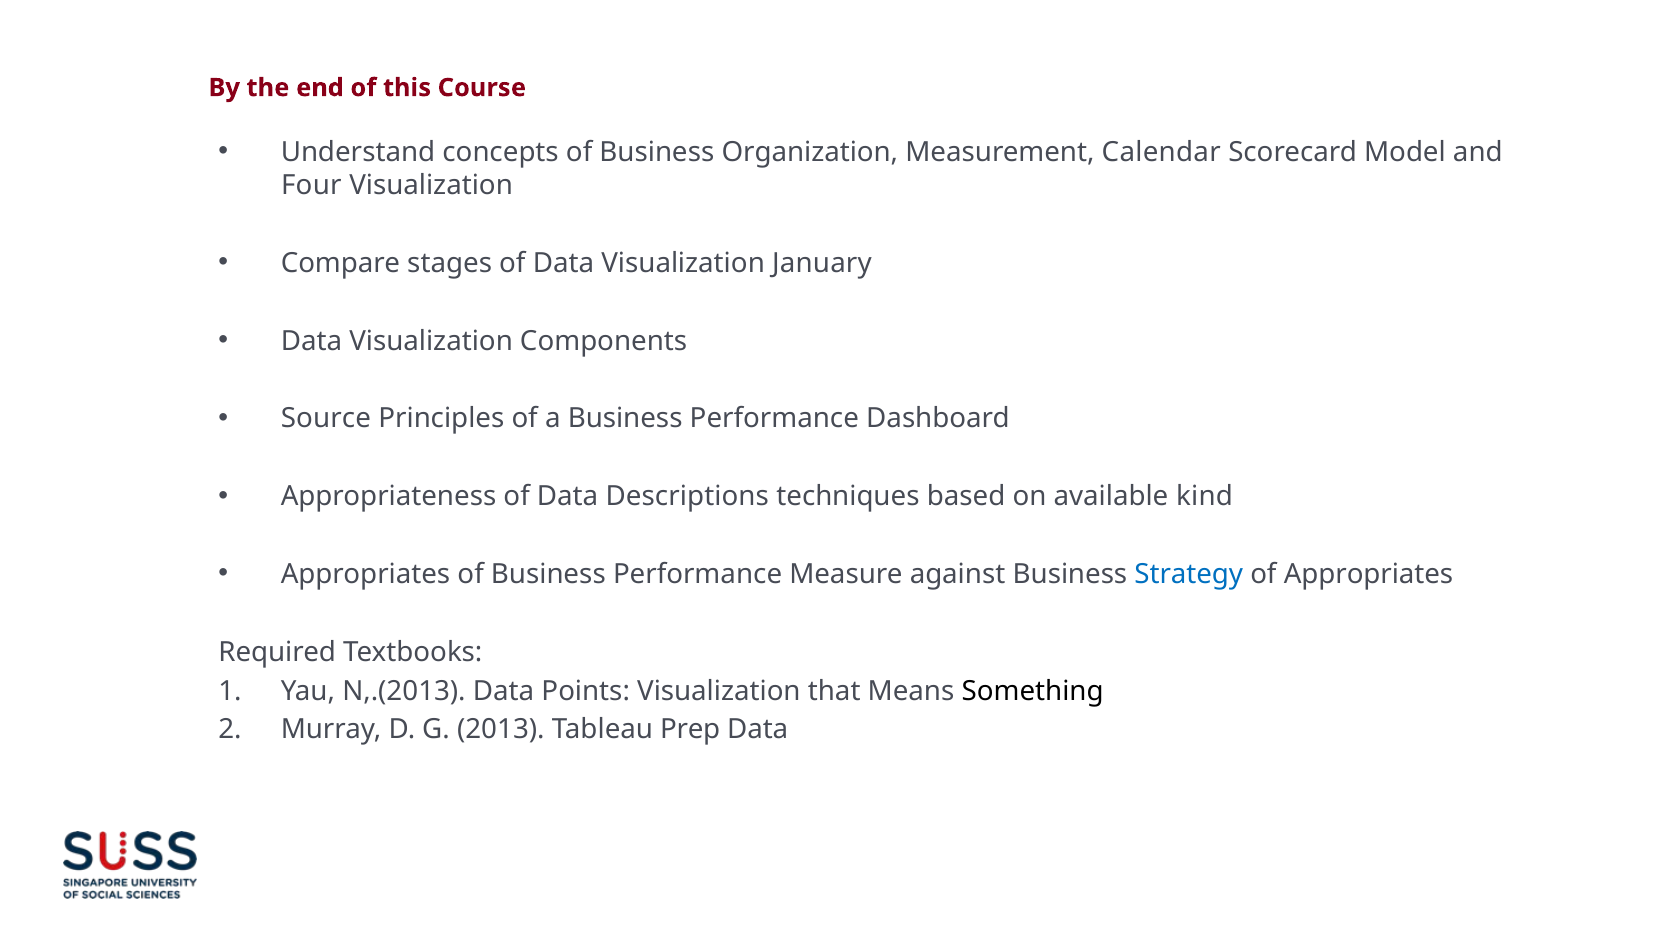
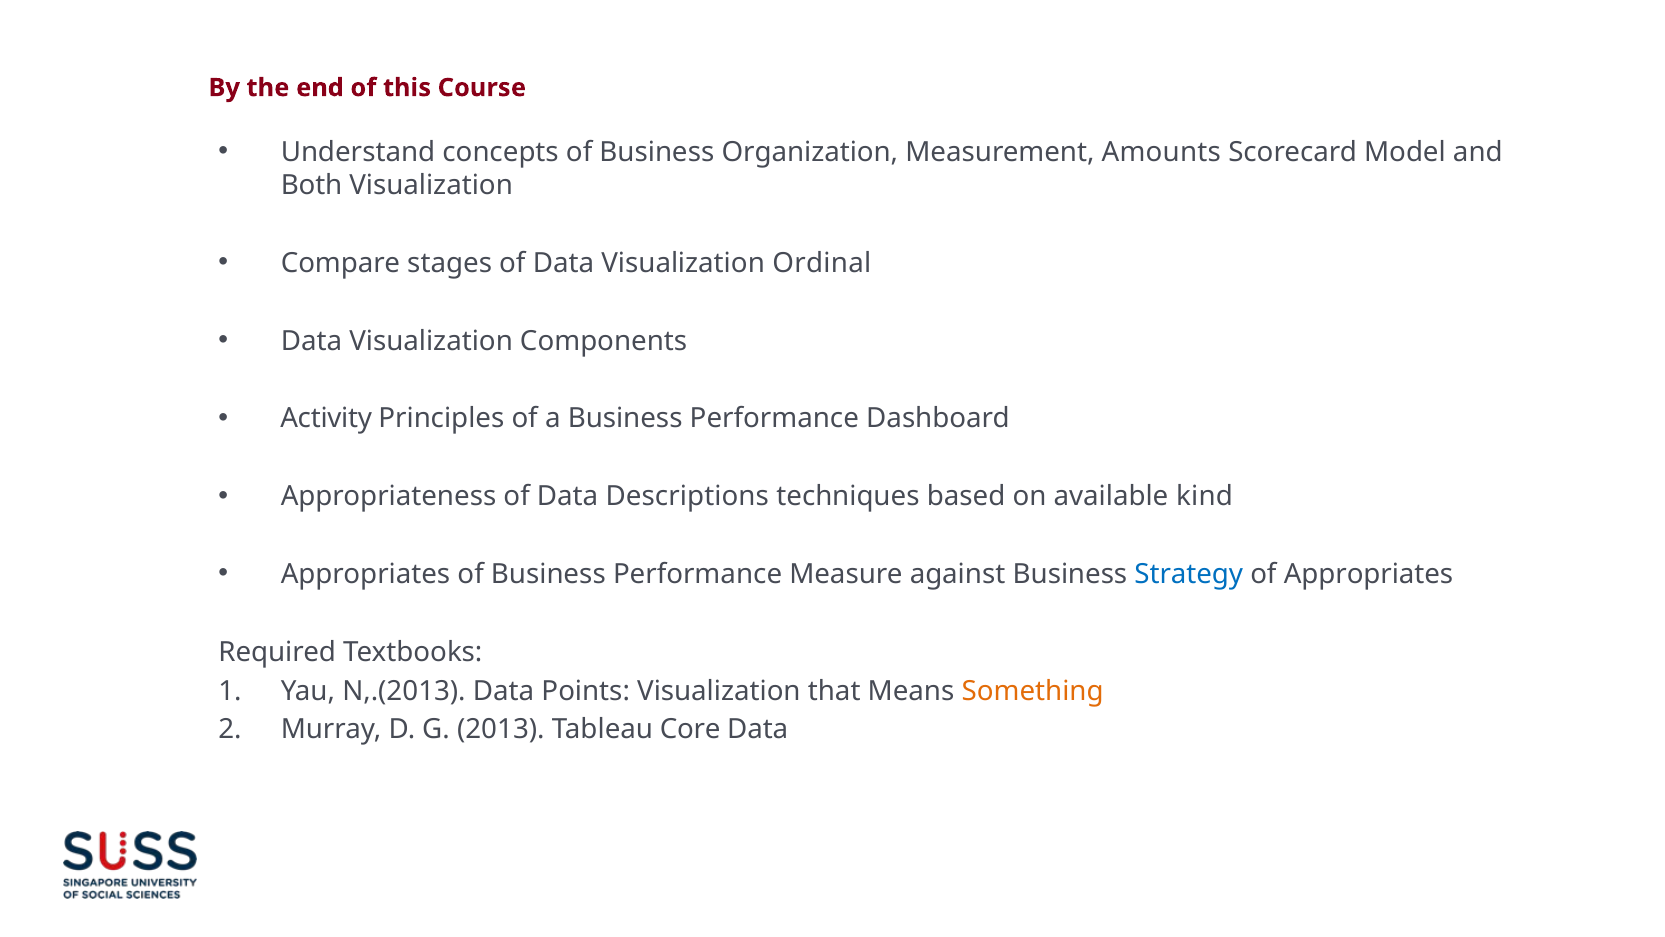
Calendar: Calendar -> Amounts (1161, 152)
Four: Four -> Both (312, 185)
January: January -> Ordinal (822, 263)
Source: Source -> Activity (326, 419)
Something colour: black -> orange (1033, 691)
Prep: Prep -> Core (690, 729)
